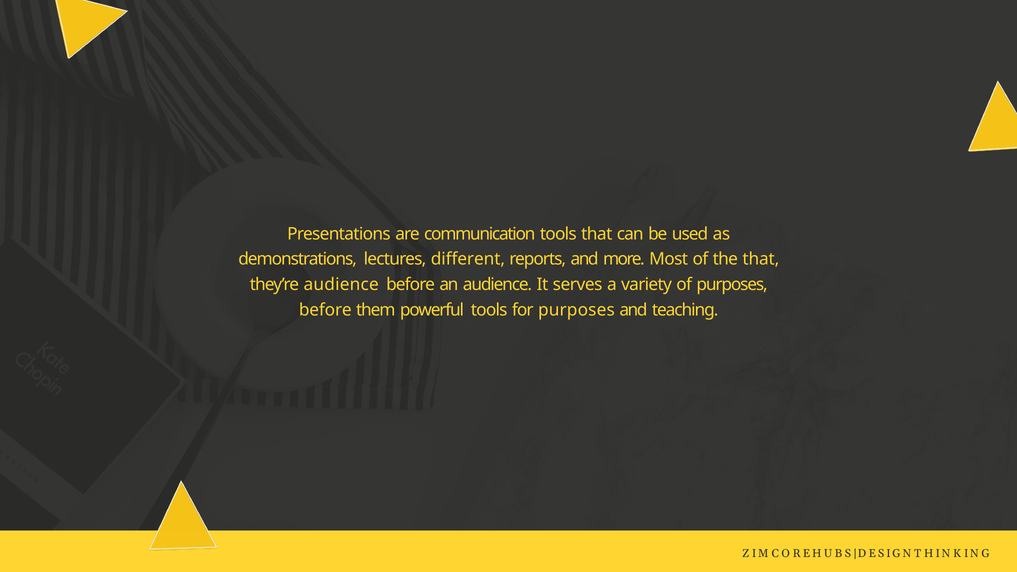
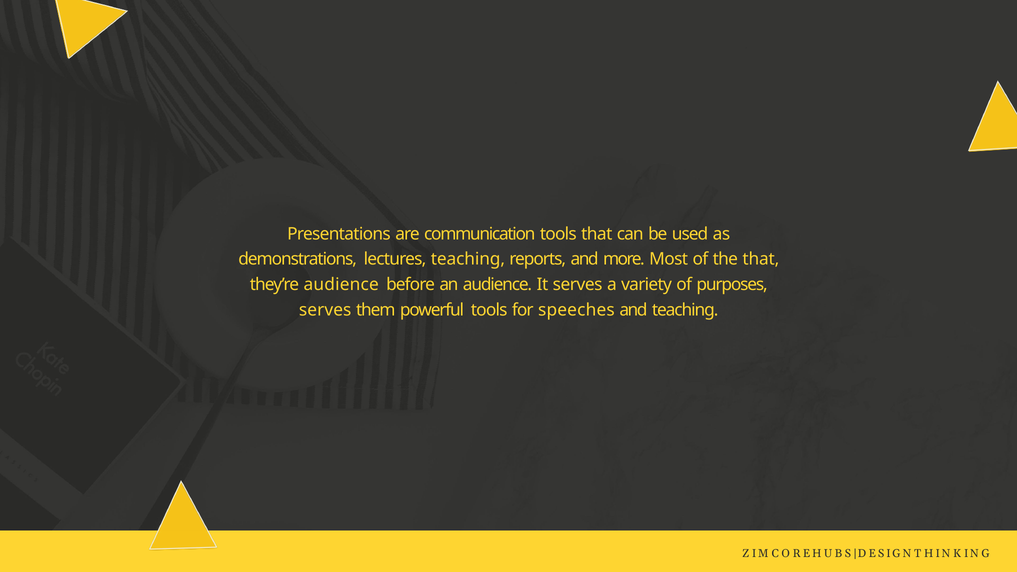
lectures different: different -> teaching (468, 259)
before: before -> serves (325, 310)
for purposes: purposes -> speeches (576, 310)
